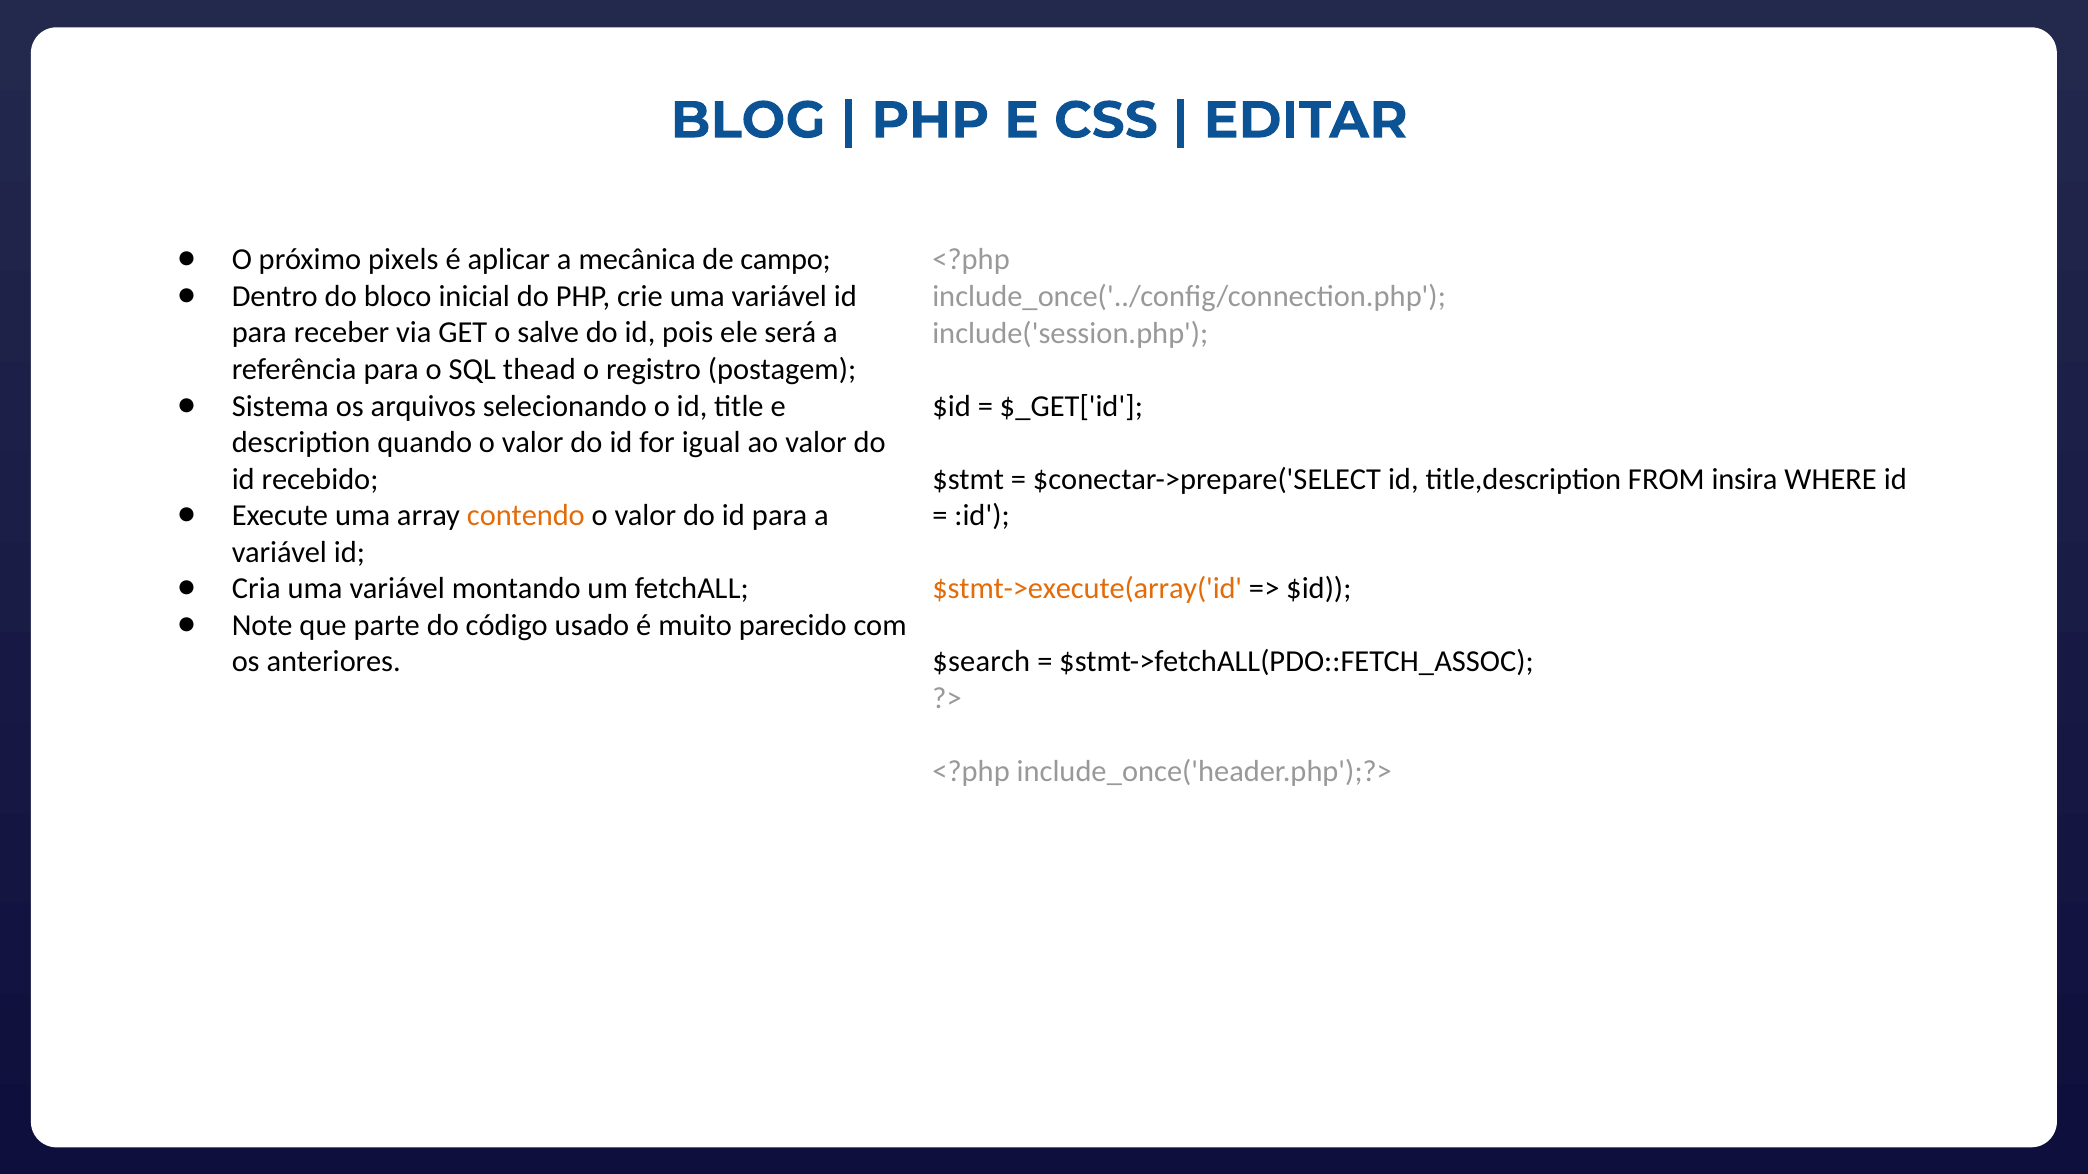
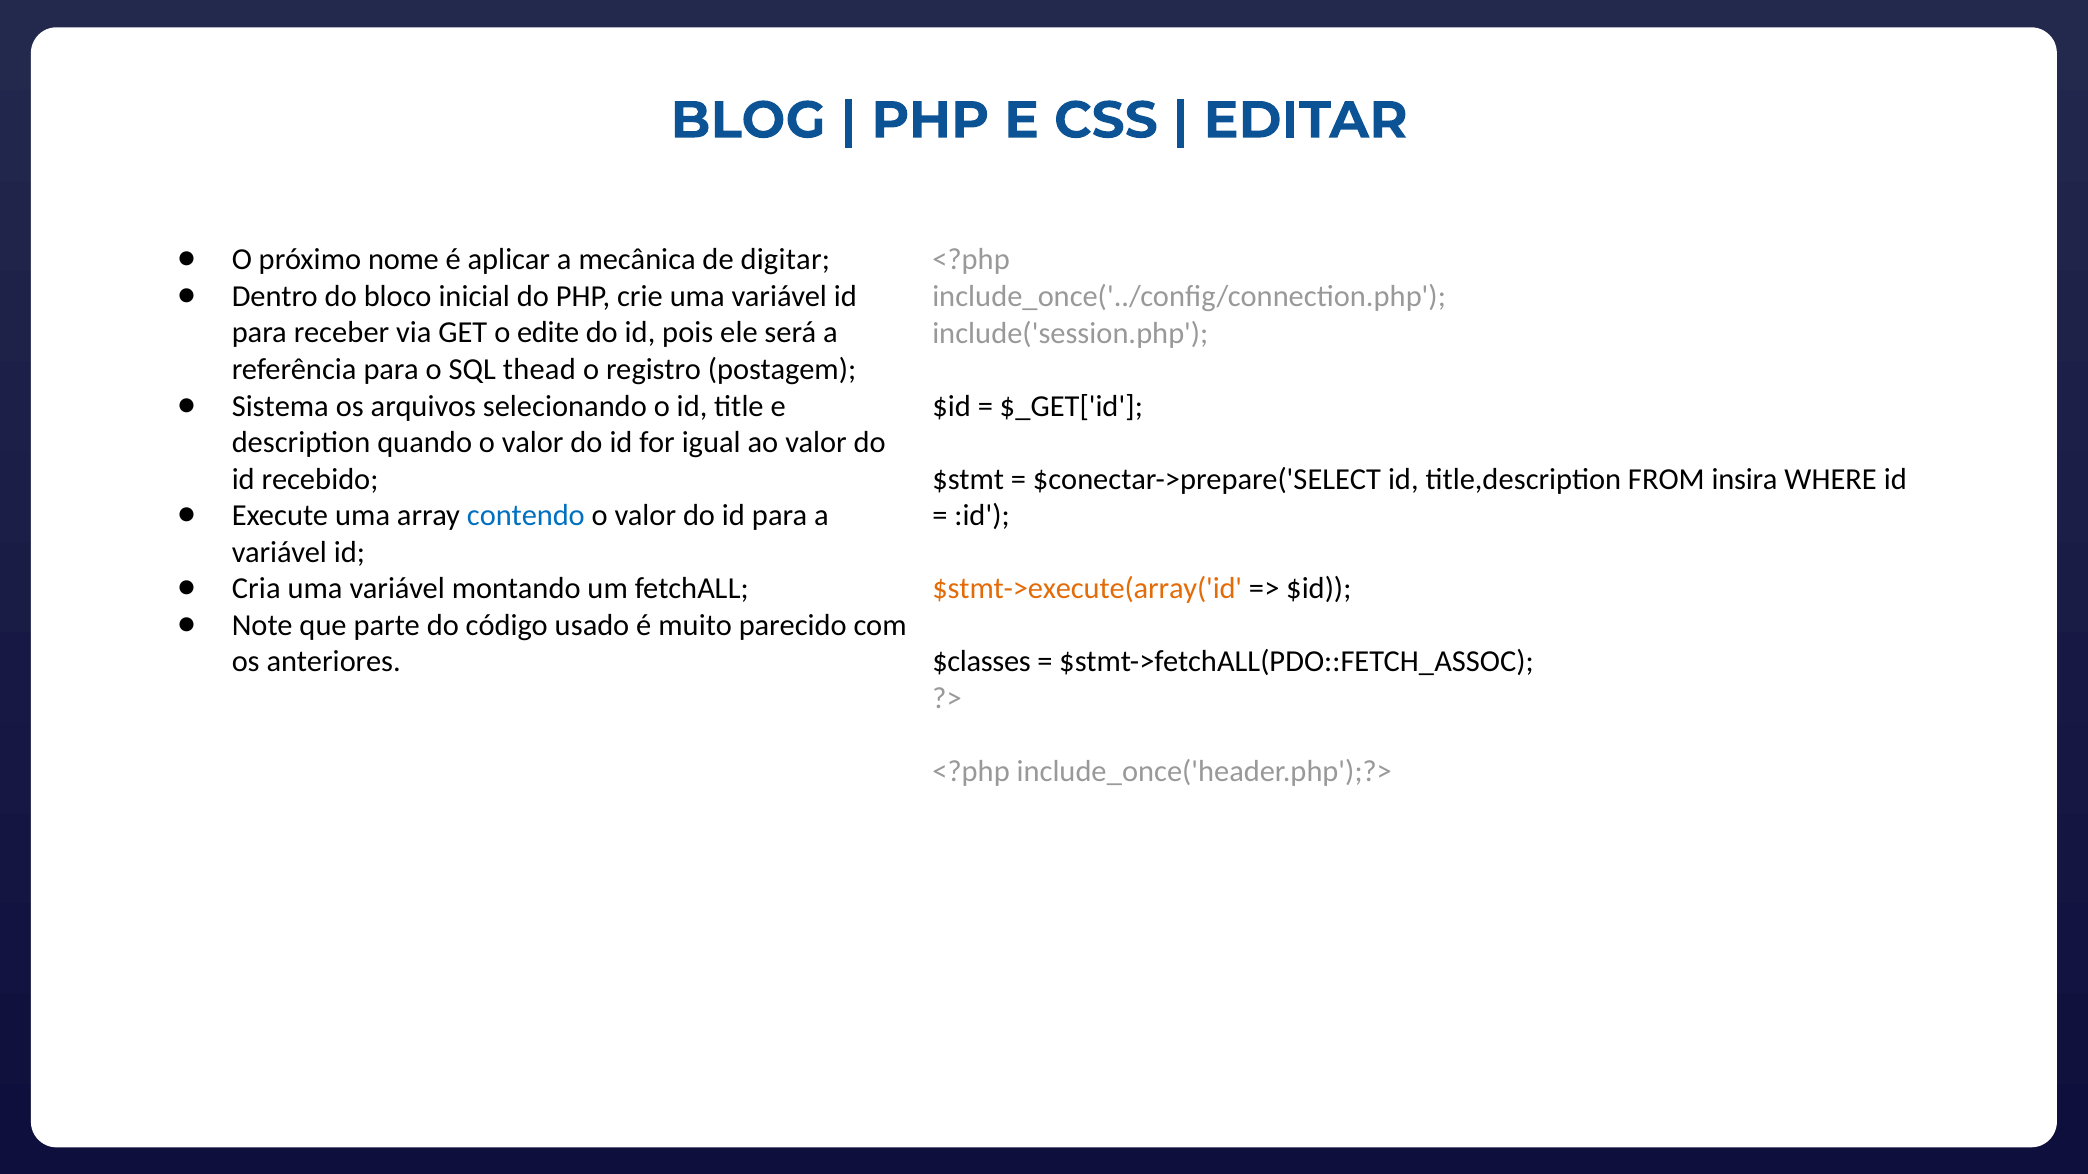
pixels: pixels -> nome (403, 260)
campo: campo -> digitar (785, 260)
salve: salve -> edite (548, 333)
contendo colour: orange -> blue (526, 516)
$search: $search -> $classes (982, 662)
